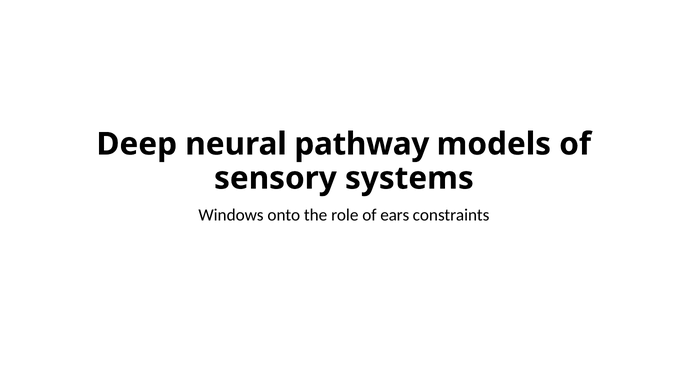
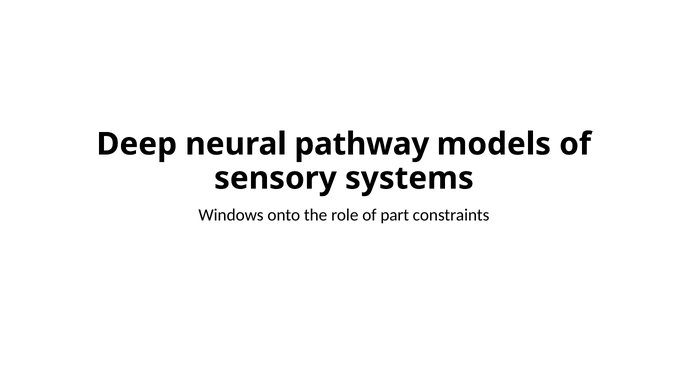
ears: ears -> part (395, 215)
